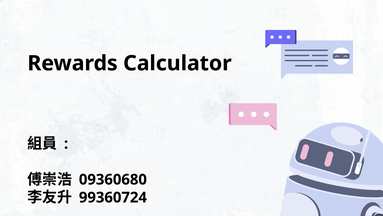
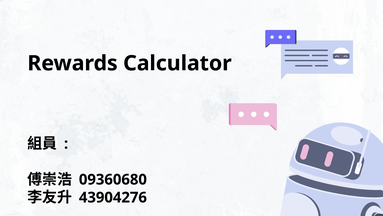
99360724: 99360724 -> 43904276 (113, 197)
